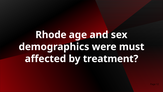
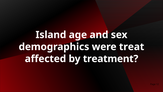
Rhode: Rhode -> Island (51, 35)
must: must -> treat (132, 47)
